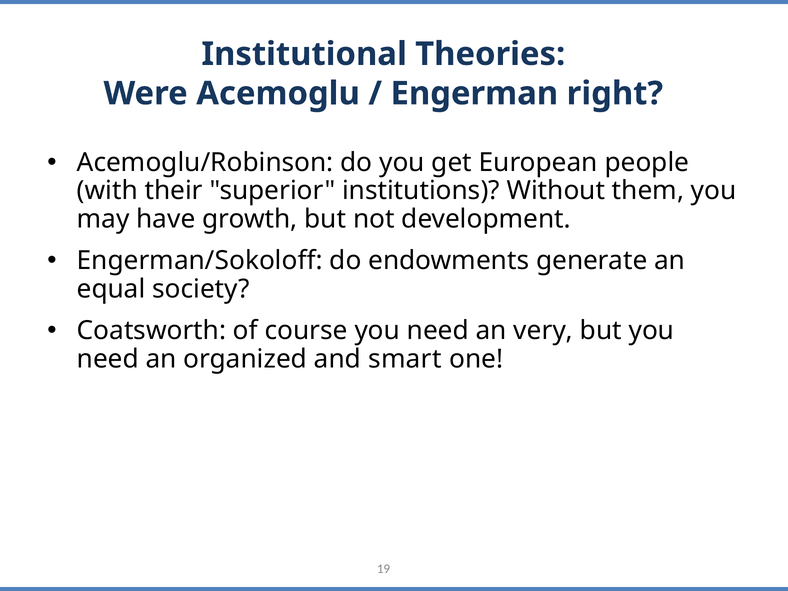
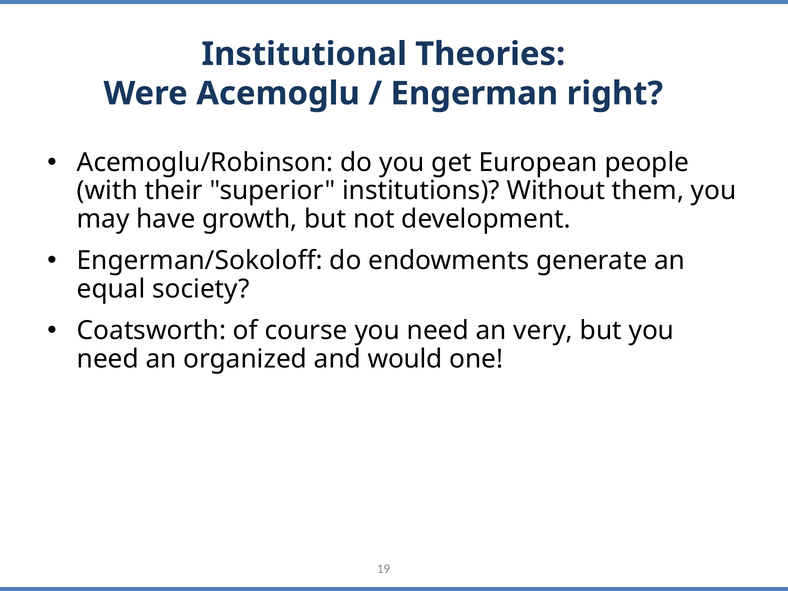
smart: smart -> would (405, 359)
